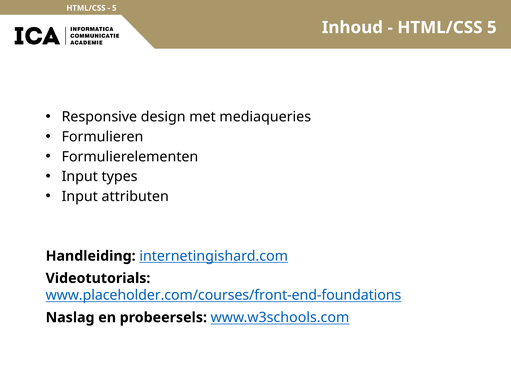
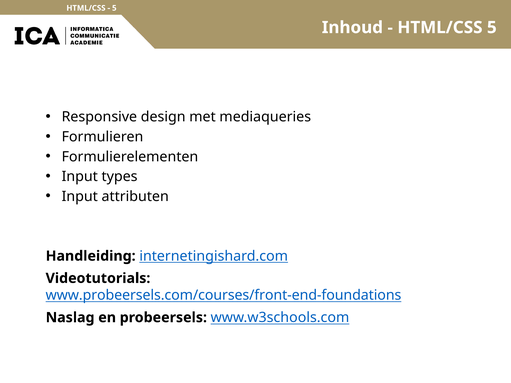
www.placeholder.com/courses/front-end-foundations: www.placeholder.com/courses/front-end-foundations -> www.probeersels.com/courses/front-end-foundations (223, 295)
